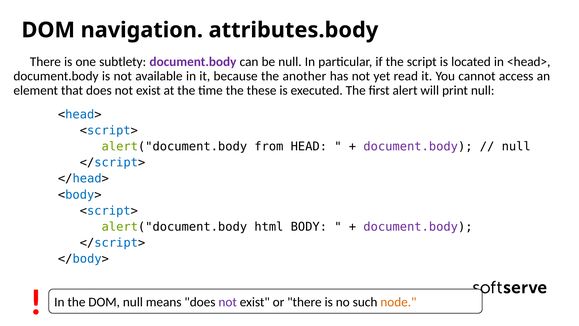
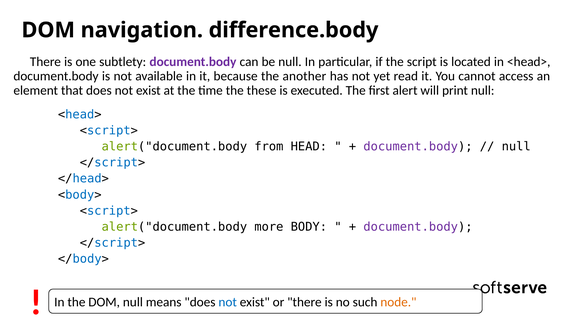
attributes.body: attributes.body -> difference.body (293, 30)
html: html -> more (269, 227)
not colour: purple -> blue (228, 302)
